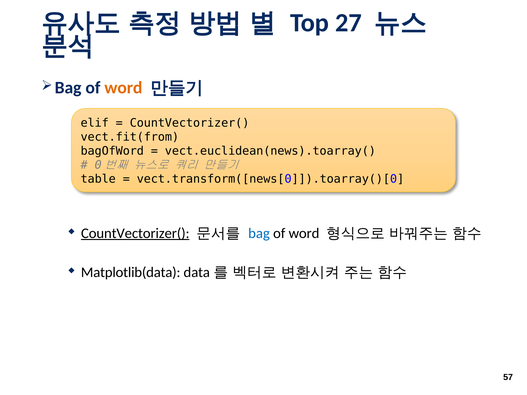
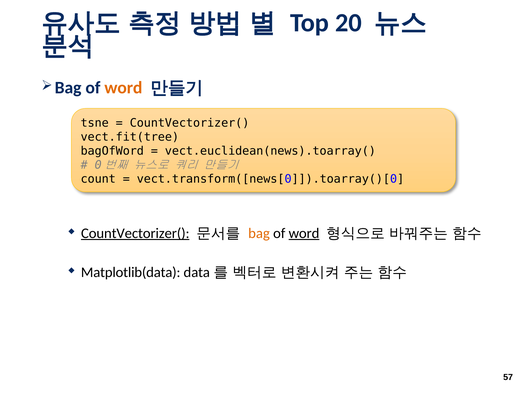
27: 27 -> 20 (348, 23)
elif: elif -> tsne (95, 123)
vect.fit(from: vect.fit(from -> vect.fit(tree (130, 137)
table: table -> count (98, 179)
bag colour: blue -> orange (259, 233)
word underline: none -> present (304, 233)
